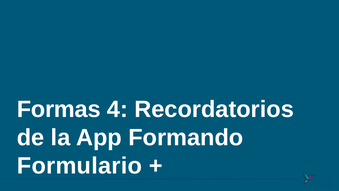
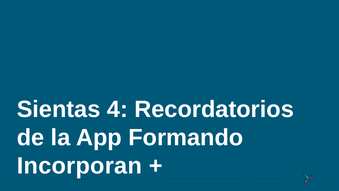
Formas: Formas -> Sientas (59, 109)
Formulario: Formulario -> Incorporan (79, 166)
